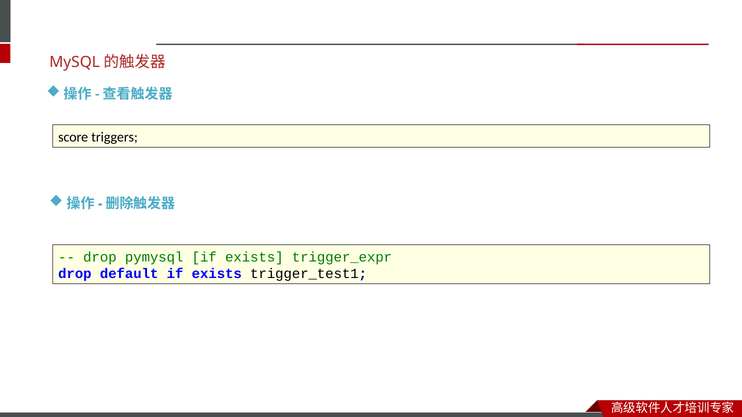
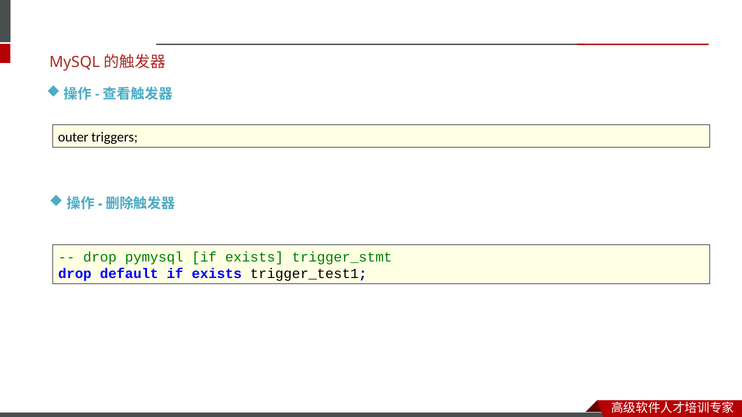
score: score -> outer (73, 137)
trigger_expr: trigger_expr -> trigger_stmt (342, 257)
